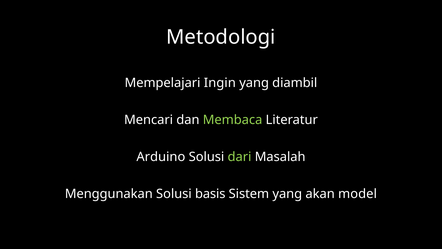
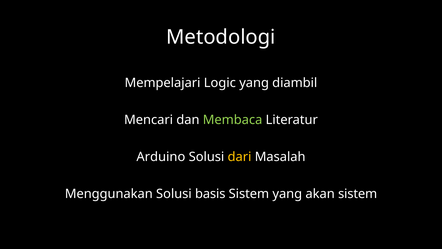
Ingin: Ingin -> Logic (220, 83)
dari colour: light green -> yellow (240, 157)
akan model: model -> sistem (358, 194)
